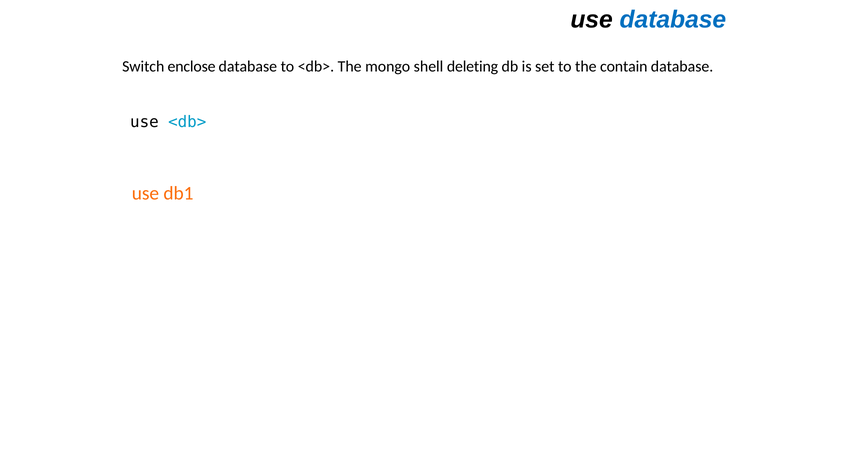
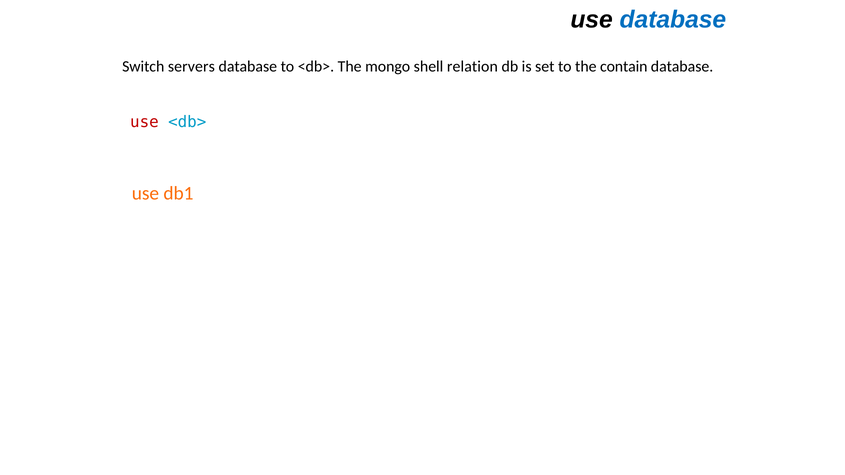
enclose: enclose -> servers (191, 67)
deleting: deleting -> relation (472, 67)
use colour: black -> red (144, 122)
